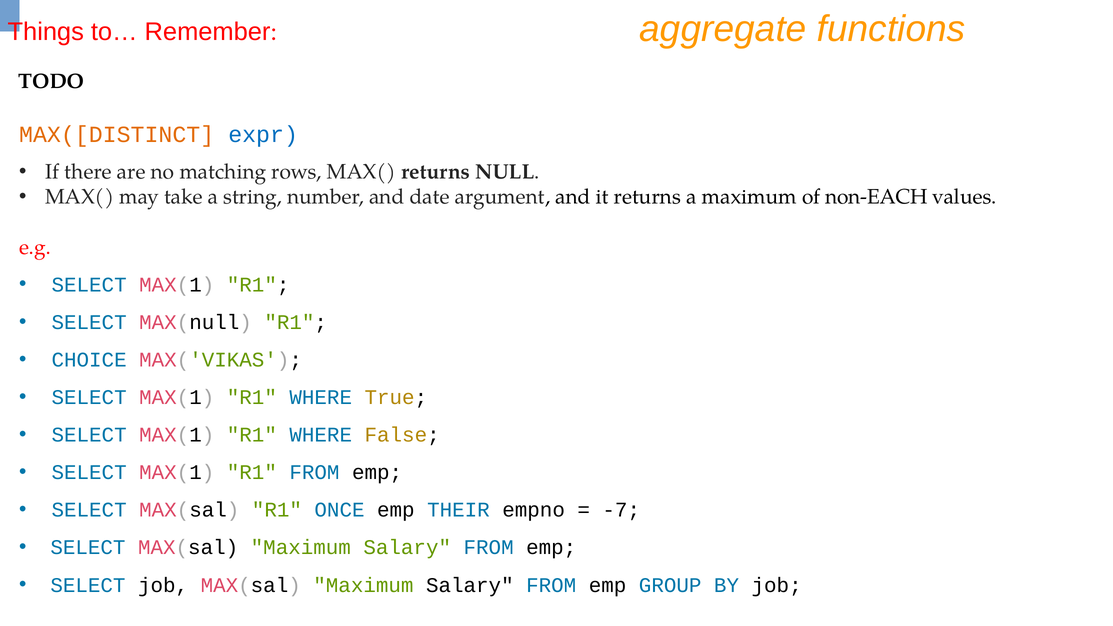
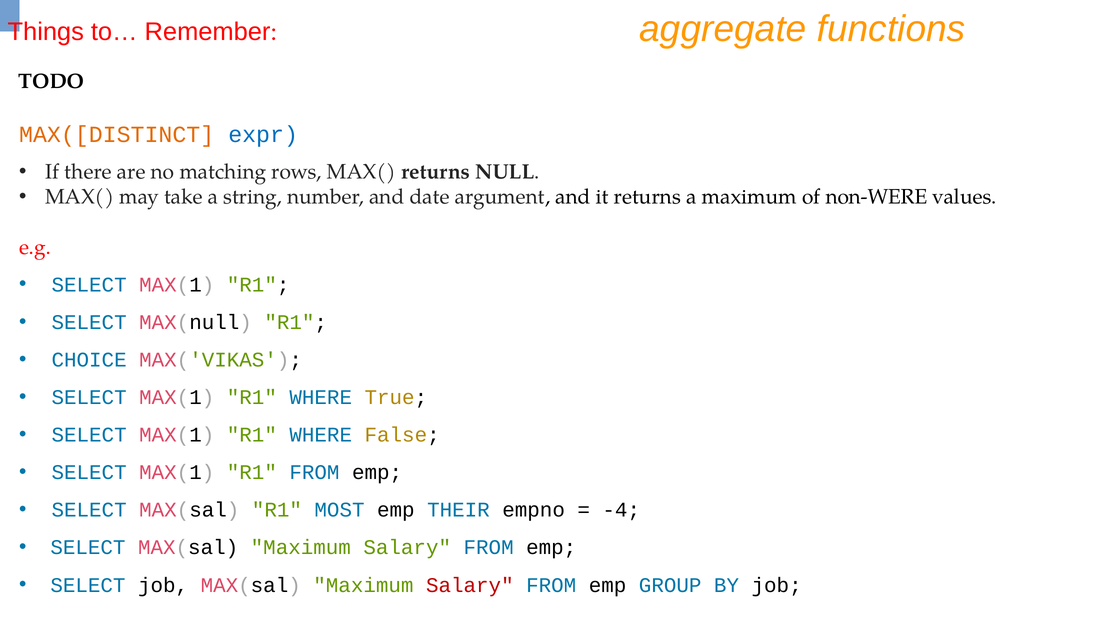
non-EACH: non-EACH -> non-WERE (876, 197)
ONCE: ONCE -> MOST (340, 510)
-7: -7 -> -4 (621, 510)
Salary colour: black -> red (470, 585)
